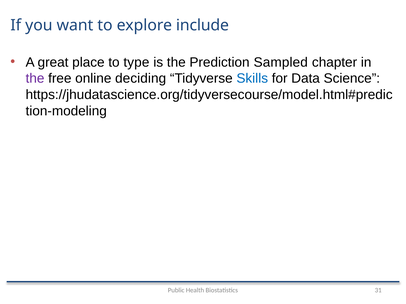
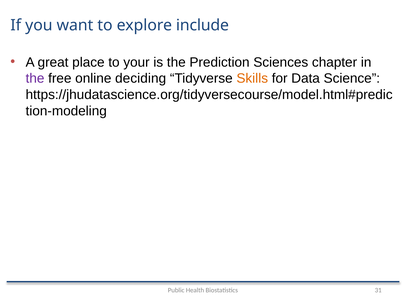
type: type -> your (137, 62)
Sampled: Sampled -> Sciences (281, 62)
Skills colour: blue -> orange (252, 79)
